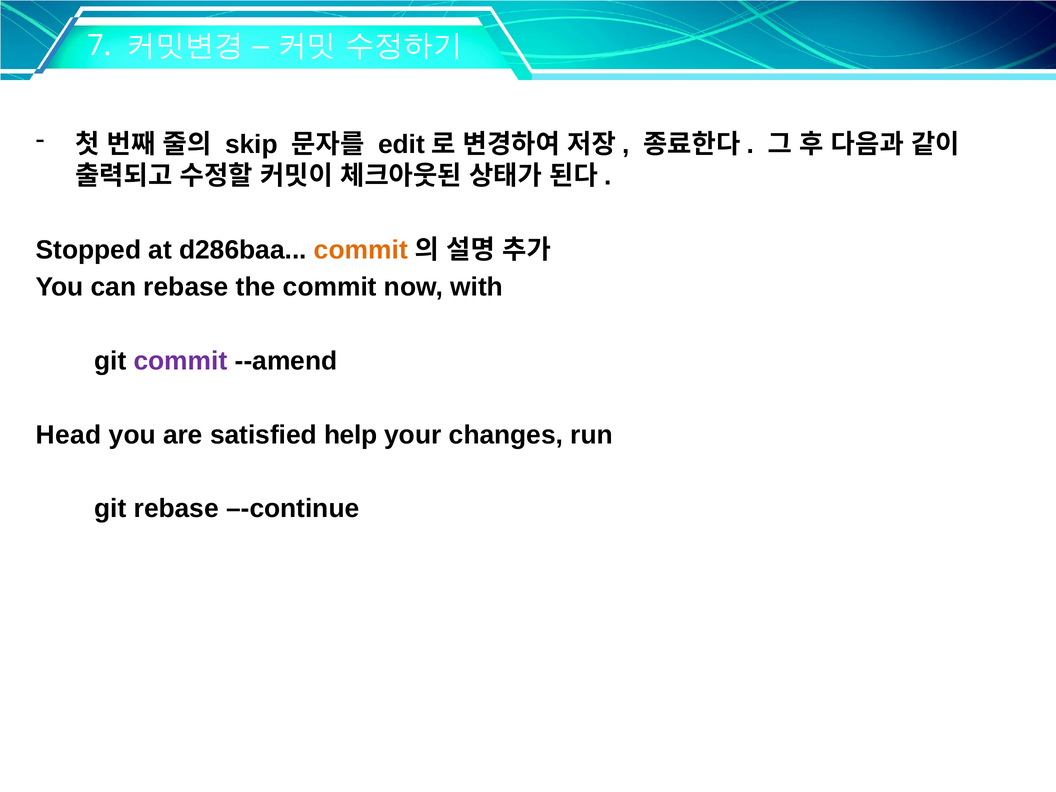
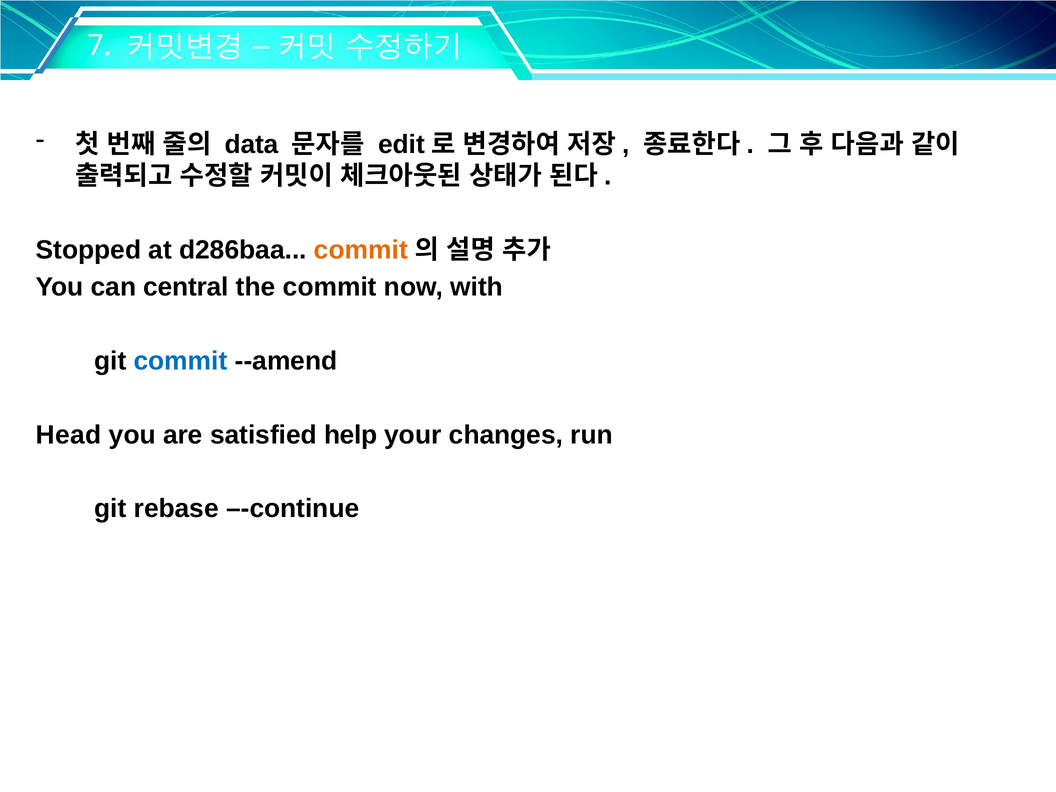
skip: skip -> data (252, 144)
can rebase: rebase -> central (186, 287)
commit colour: purple -> blue (181, 361)
